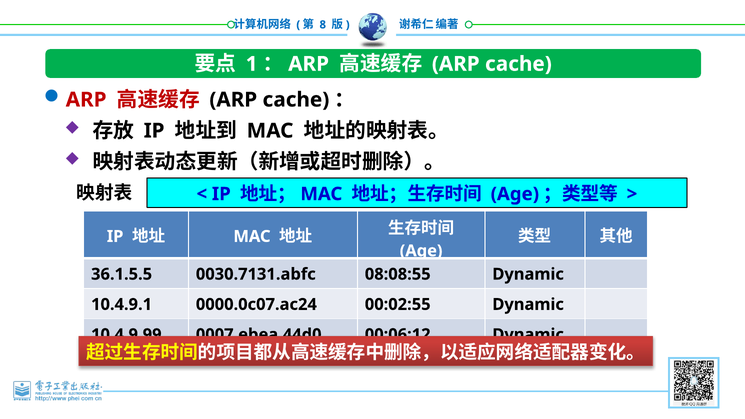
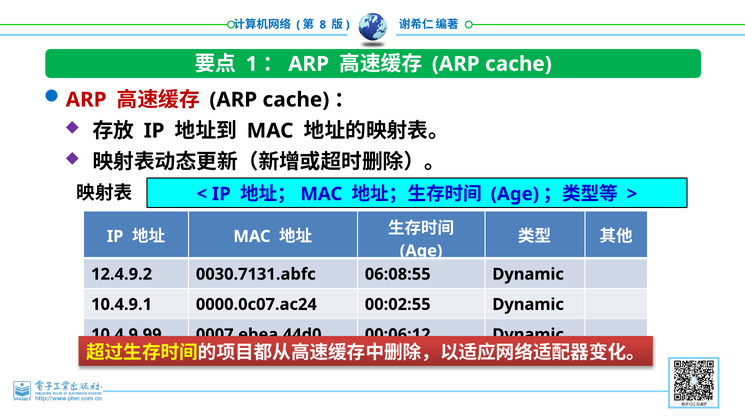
36.1.5.5: 36.1.5.5 -> 12.4.9.2 (122, 274)
08:08:55: 08:08:55 -> 06:08:55 (398, 274)
